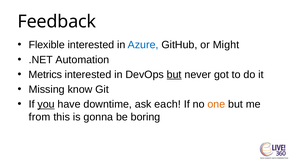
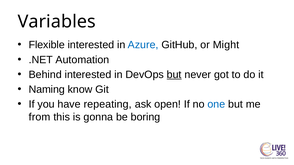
Feedback: Feedback -> Variables (57, 22)
Metrics: Metrics -> Behind (45, 75)
Missing: Missing -> Naming (47, 90)
you underline: present -> none (46, 105)
downtime: downtime -> repeating (108, 105)
each: each -> open (168, 105)
one colour: orange -> blue (216, 105)
